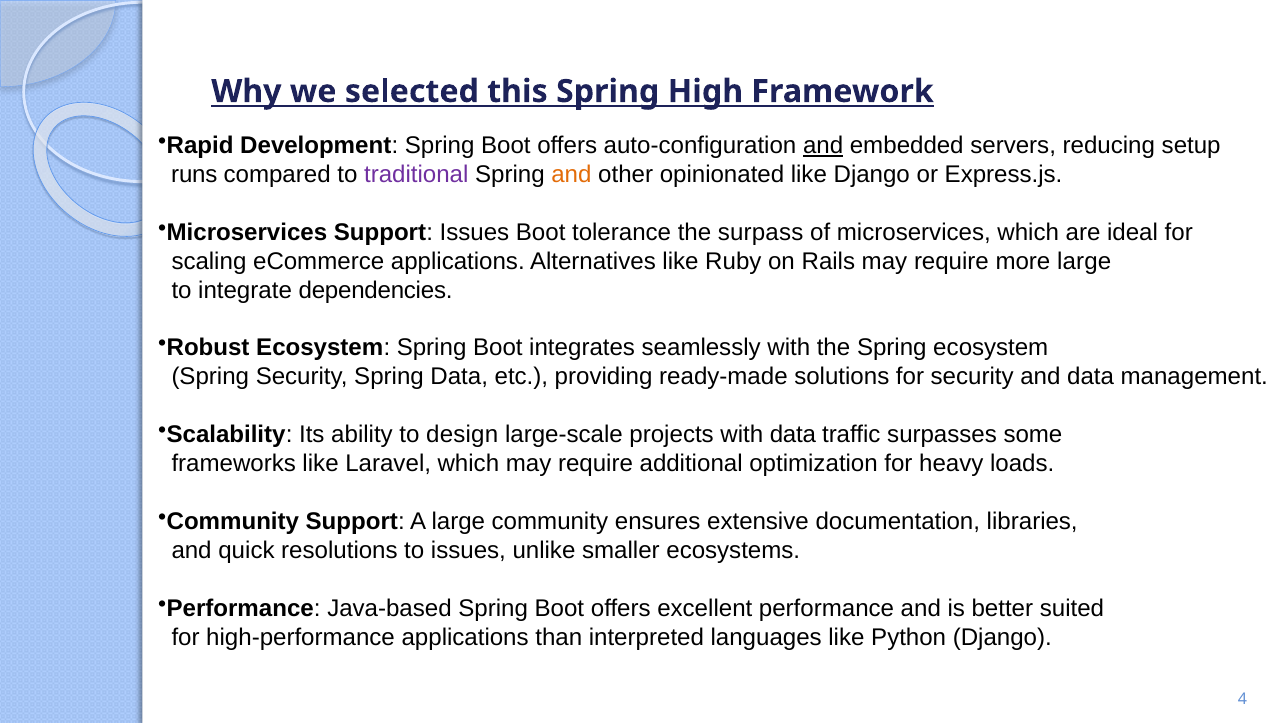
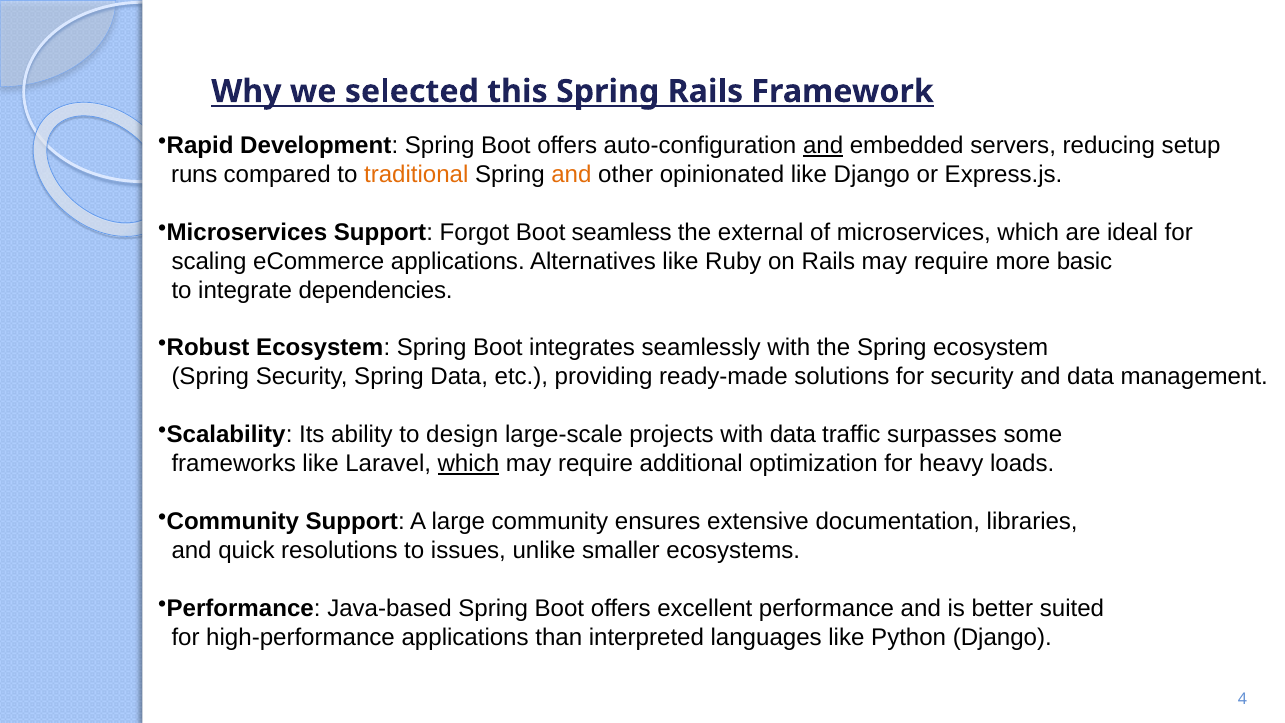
Spring High: High -> Rails (705, 91)
traditional colour: purple -> orange (416, 174)
Support Issues: Issues -> Forgot (474, 232)
tolerance: tolerance -> seamless (622, 232)
surpass: surpass -> external (761, 232)
more large: large -> basic (1084, 261)
which underline: none -> present (468, 463)
